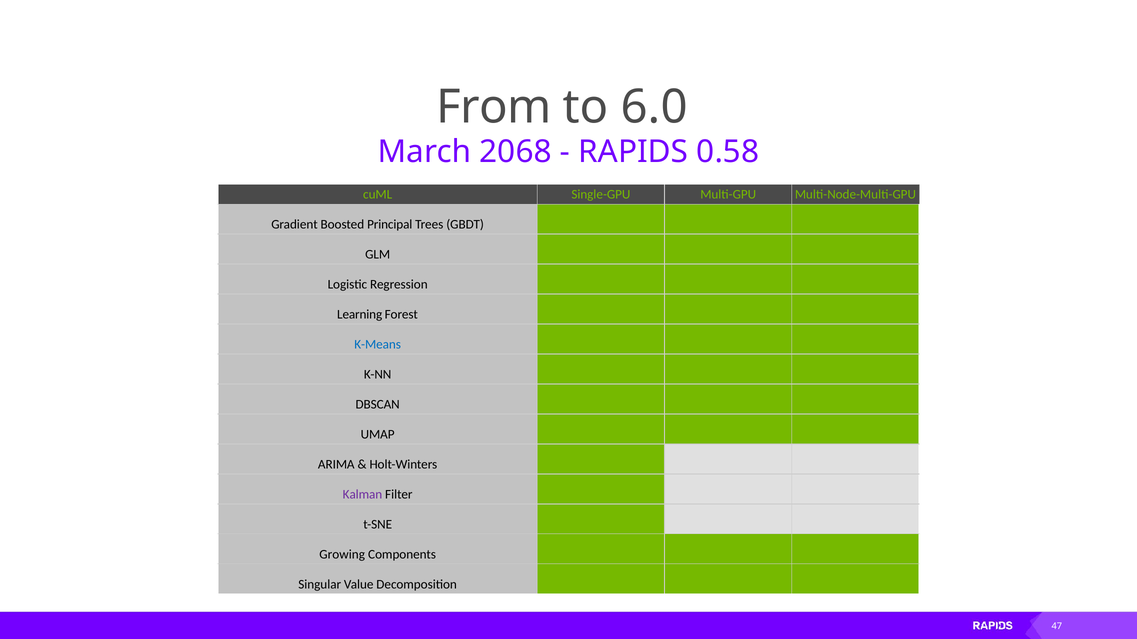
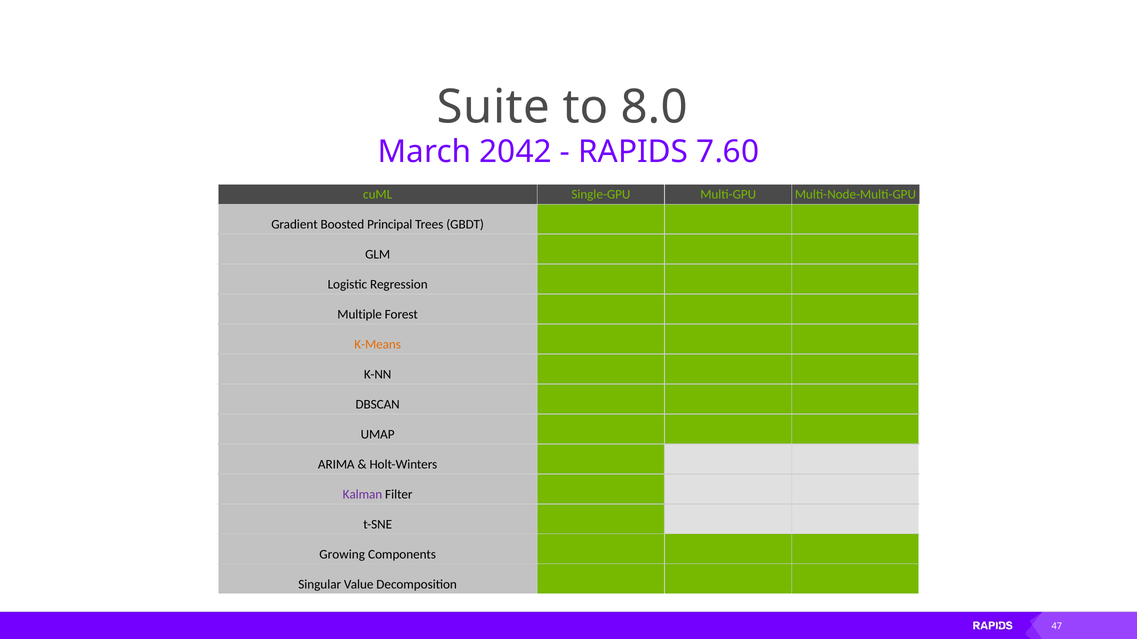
From: From -> Suite (493, 107)
6.0: 6.0 -> 8.0 (654, 107)
2068: 2068 -> 2042 (516, 152)
0.58: 0.58 -> 7.60 (728, 152)
Learning: Learning -> Multiple (360, 315)
K-Means colour: blue -> orange (378, 345)
